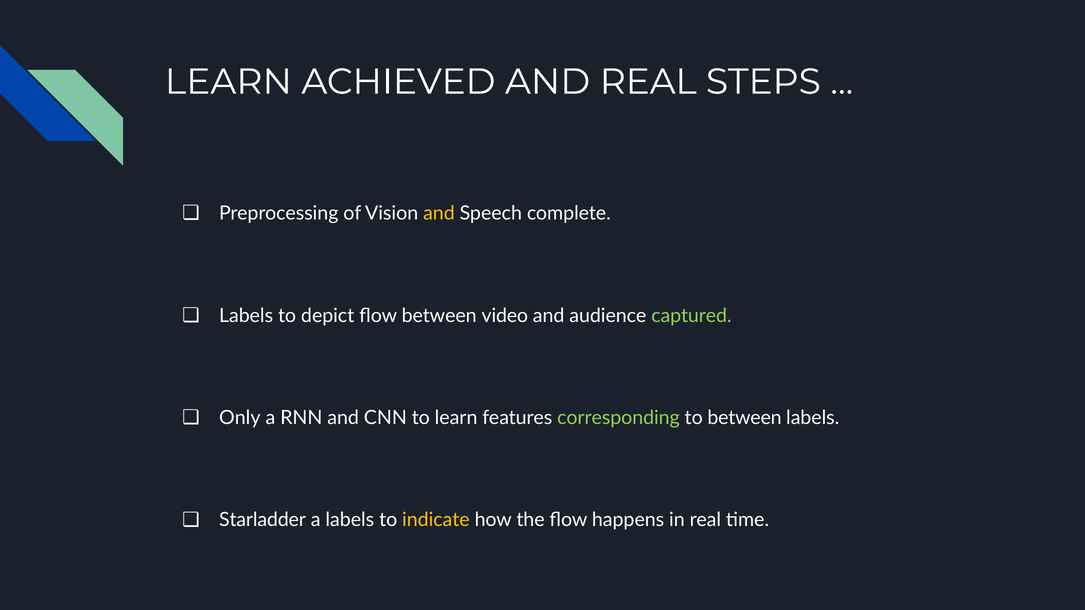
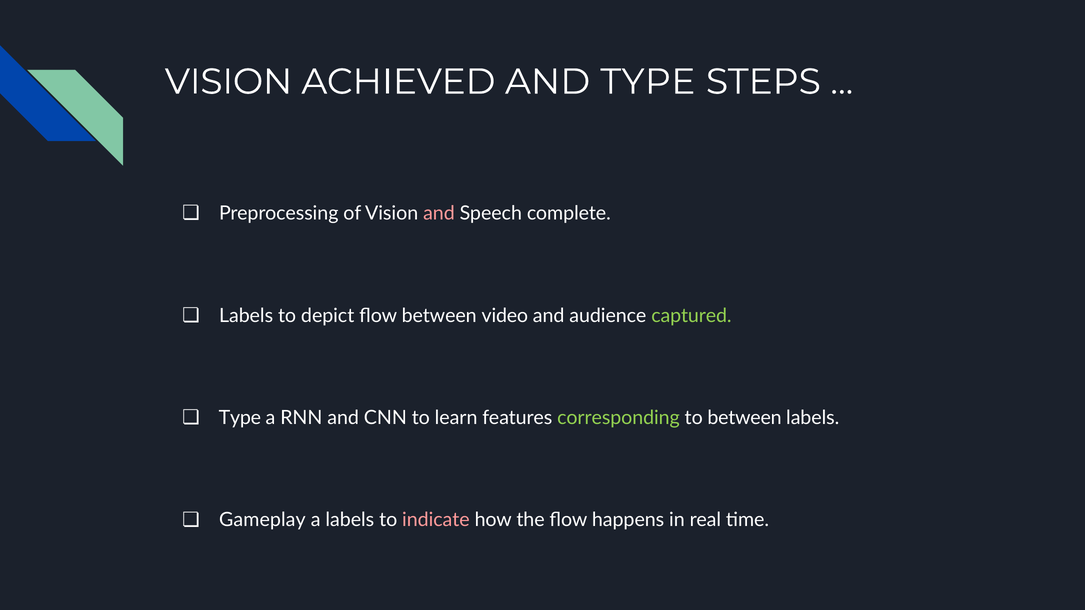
LEARN: LEARN -> VISION (229, 82)
AND REAL: REAL -> TYPE (648, 82)
and colour: yellow -> pink (439, 213)
Only: Only -> Type (240, 418)
Starladder: Starladder -> Gameplay (262, 520)
indicate colour: yellow -> pink (436, 520)
